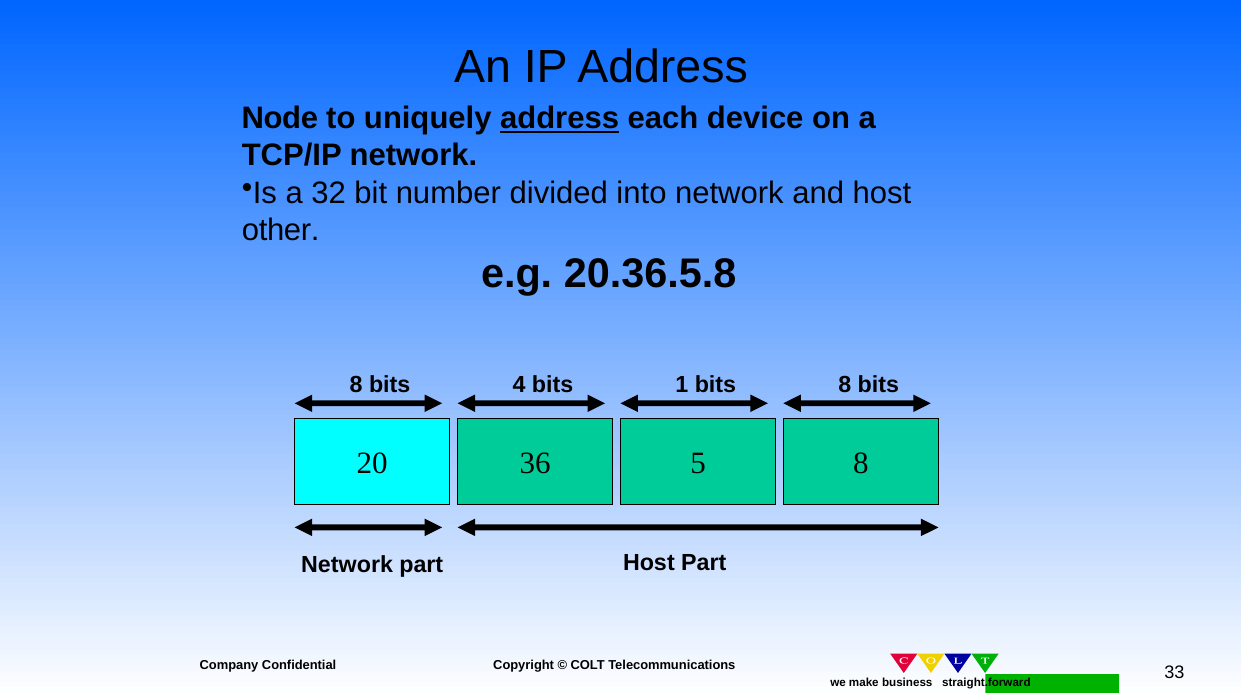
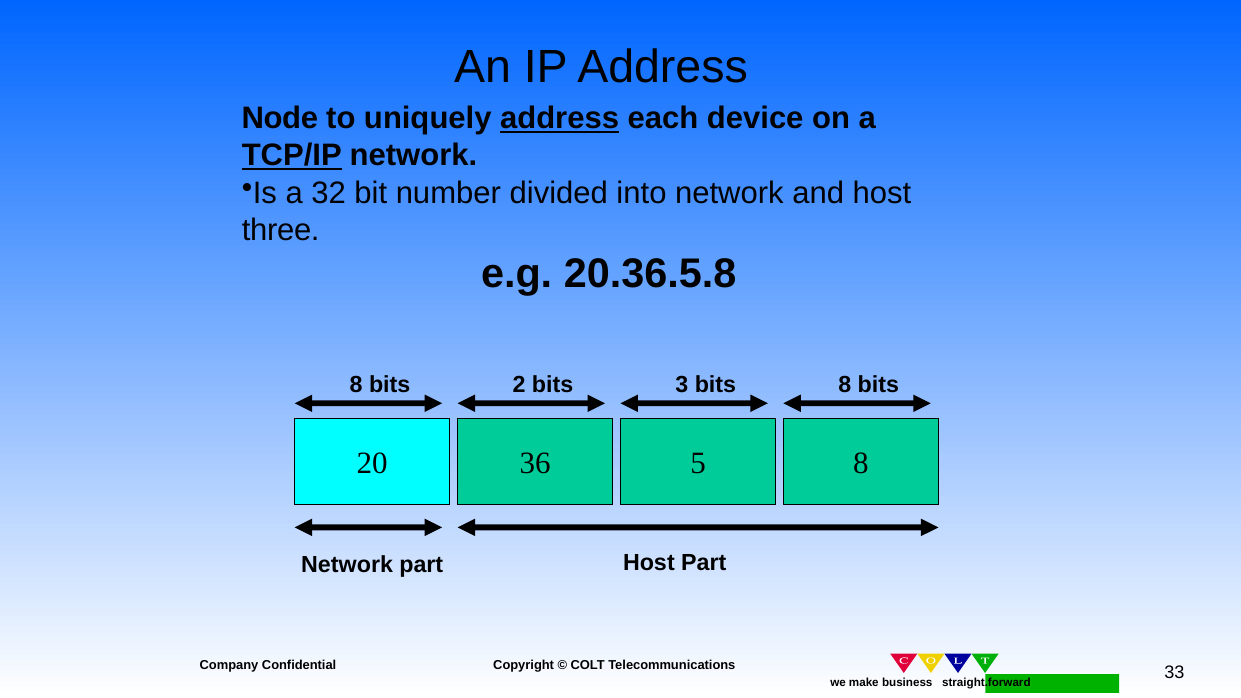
TCP/IP underline: none -> present (292, 156)
other: other -> three (281, 230)
4: 4 -> 2 (519, 385)
1: 1 -> 3 (682, 385)
